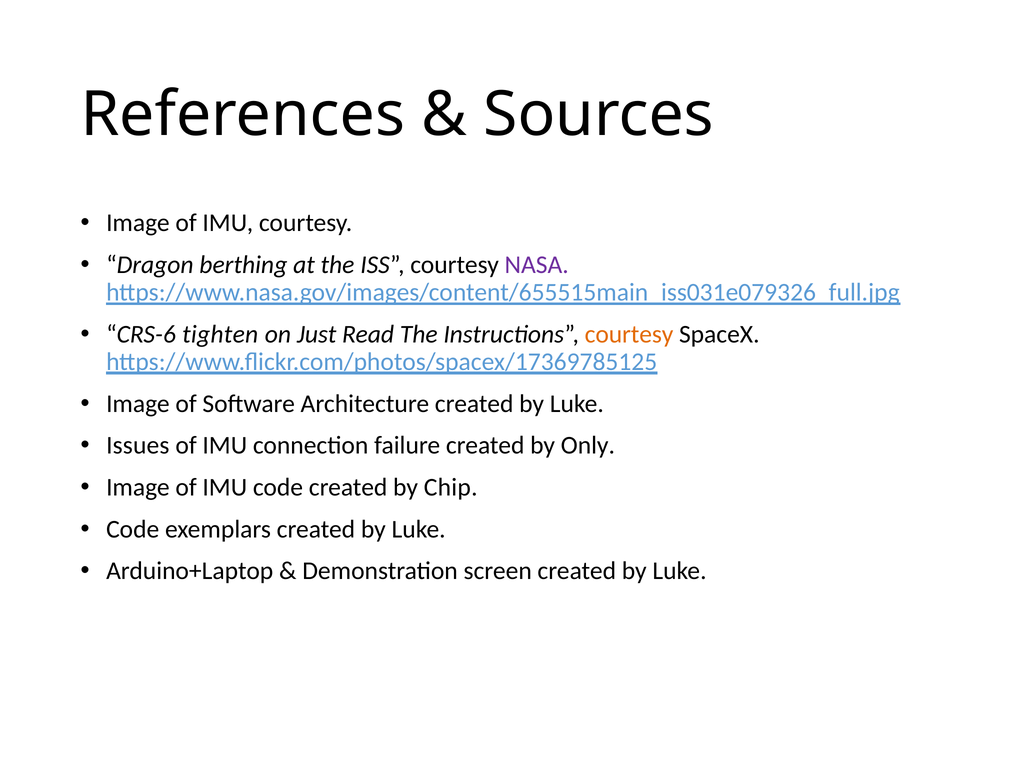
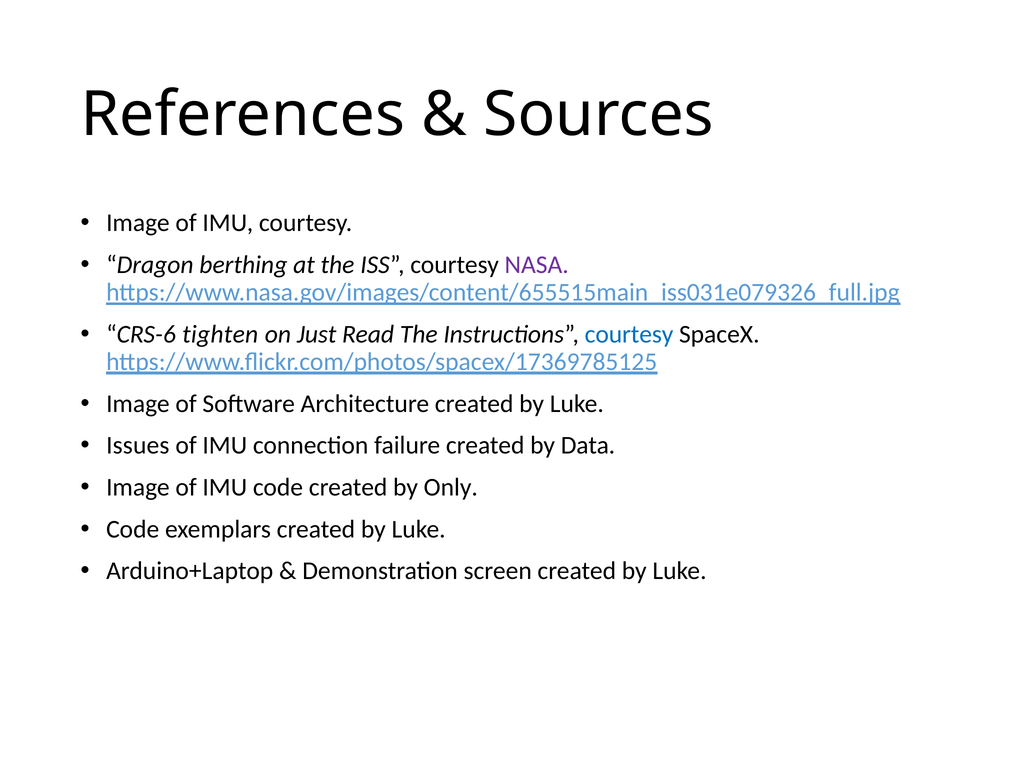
courtesy colour: orange -> blue (629, 334)
Only: Only -> Data (588, 446)
Chip: Chip -> Only (451, 488)
